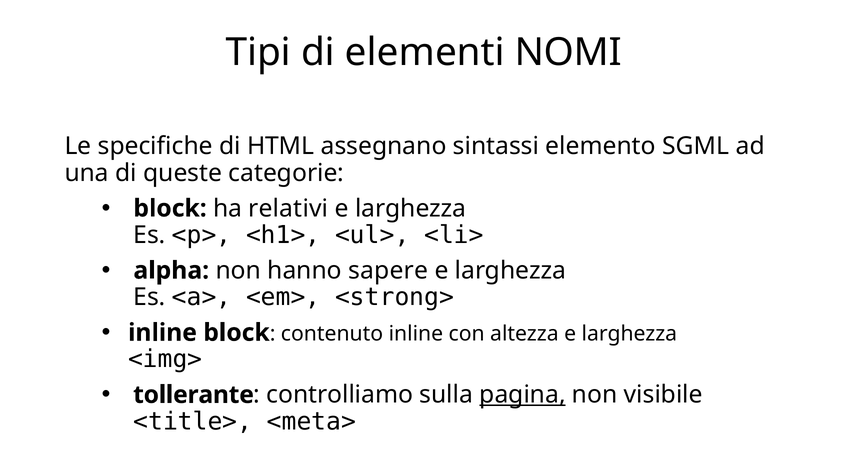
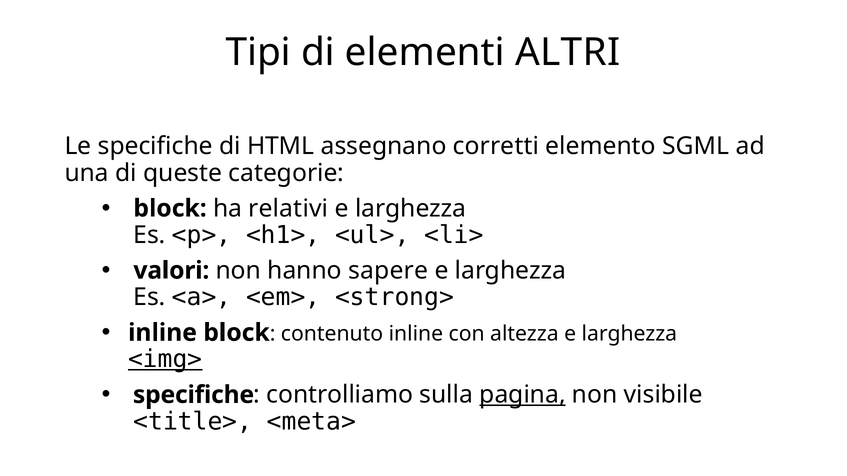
NOMI: NOMI -> ALTRI (568, 52)
sintassi: sintassi -> corretti (496, 146)
alpha: alpha -> valori (171, 271)
<img> underline: none -> present (165, 360)
tollerante: tollerante -> specifiche (194, 395)
